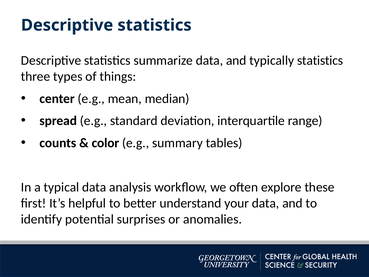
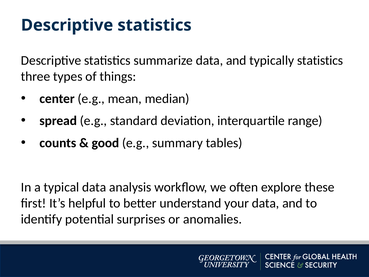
color: color -> good (105, 143)
